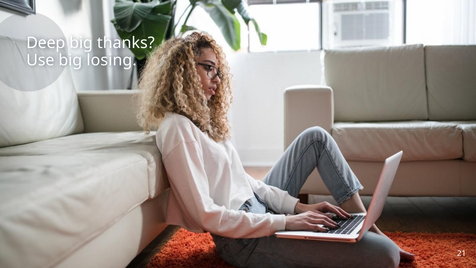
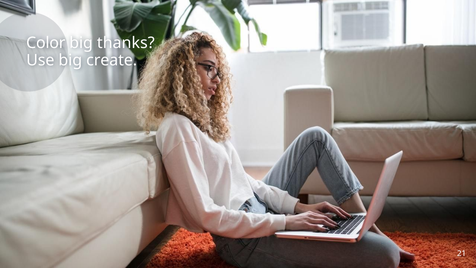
Deep: Deep -> Color (46, 43)
losing: losing -> create (112, 60)
